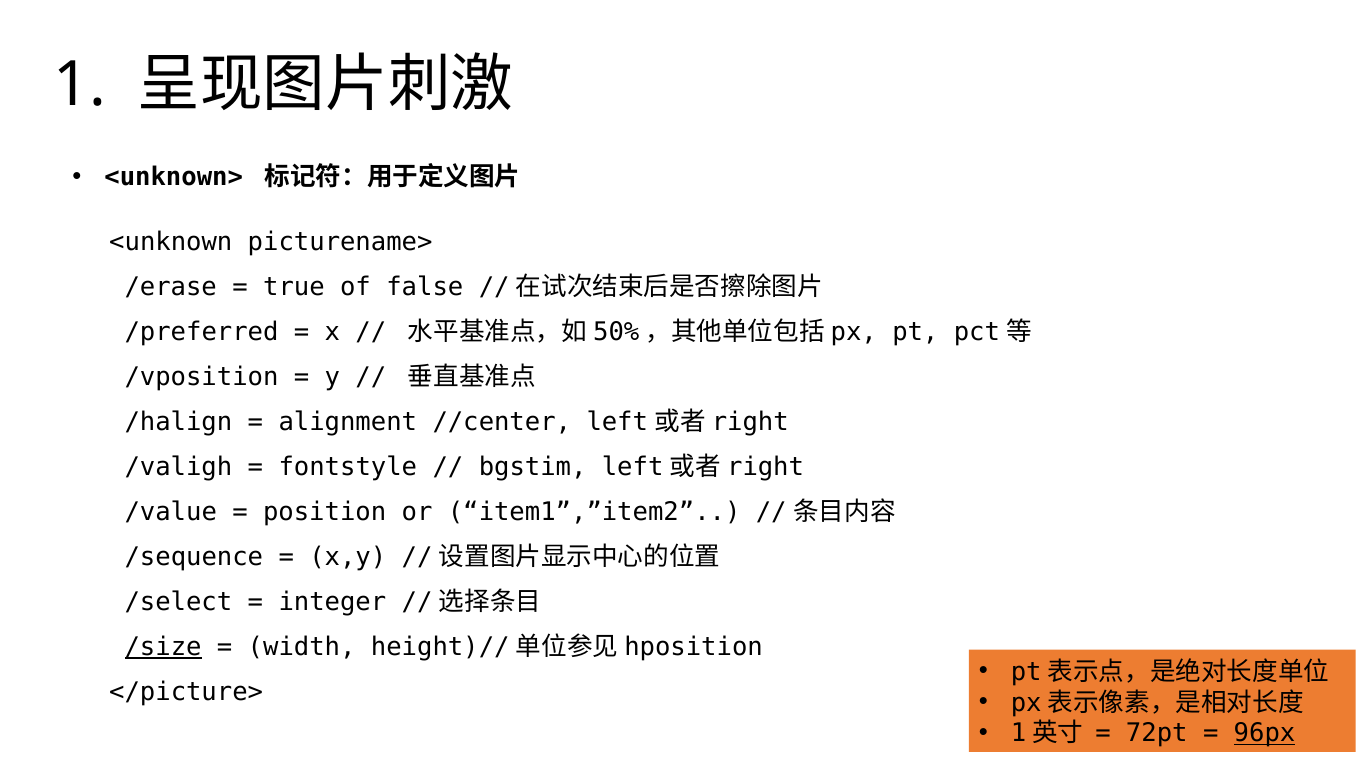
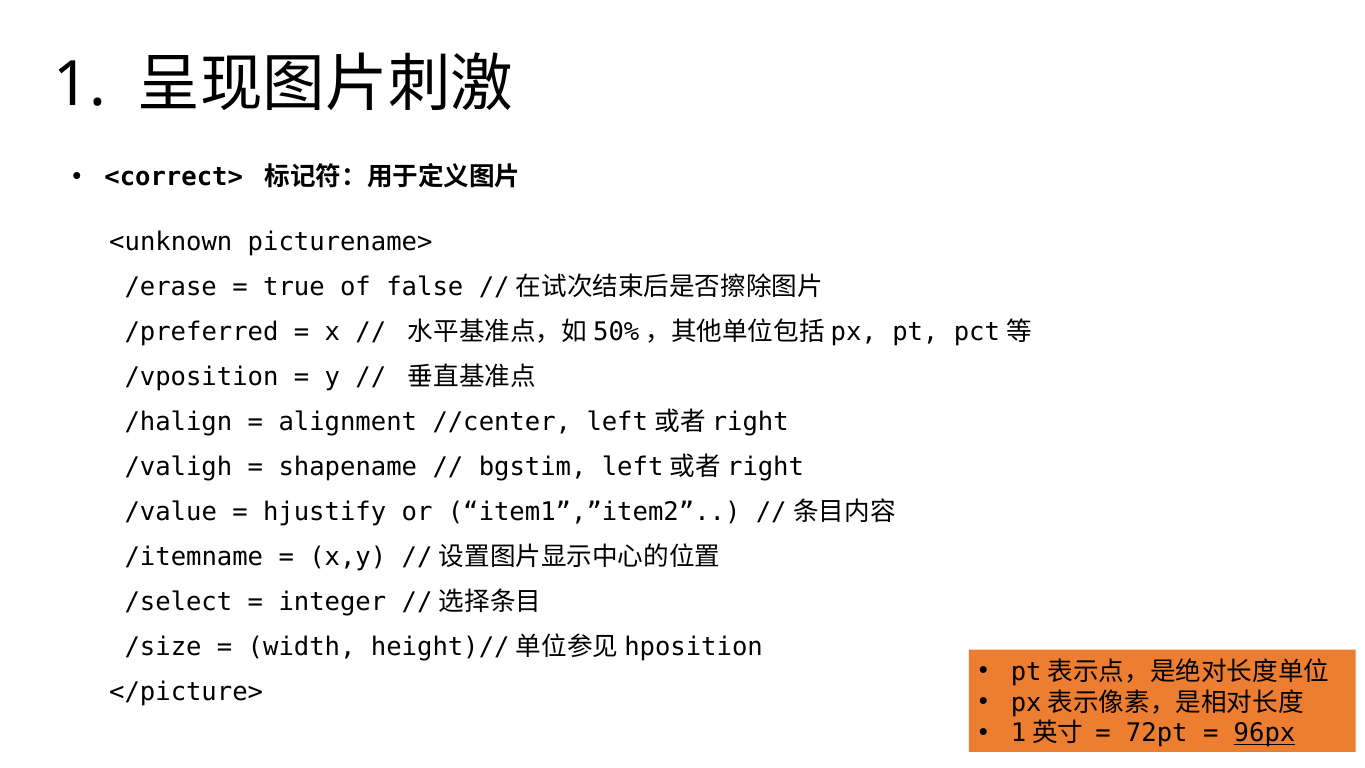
<unknown>: <unknown> -> <correct> (174, 177)
fontstyle: fontstyle -> shapename (348, 467)
position: position -> hjustify (325, 512)
/sequence: /sequence -> /itemname (194, 557)
/size underline: present -> none (163, 647)
